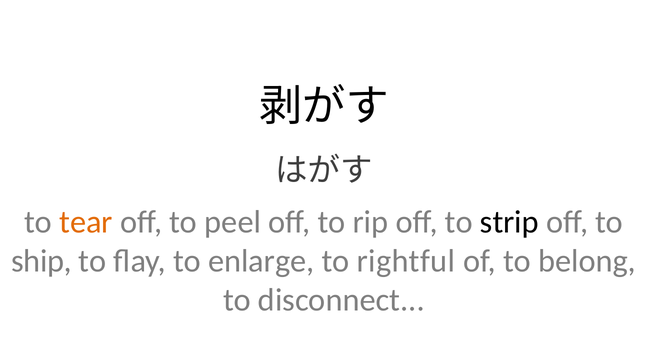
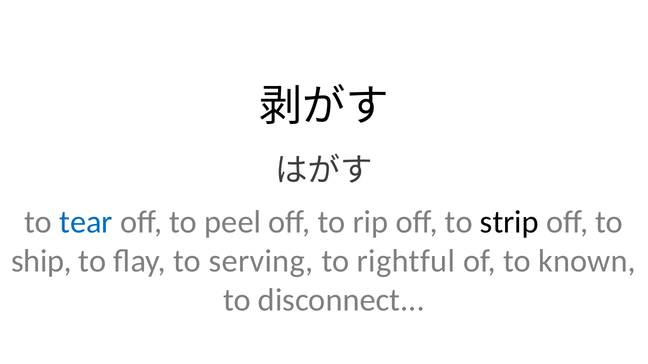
tear colour: orange -> blue (86, 223)
enlarge: enlarge -> serving (261, 261)
belong: belong -> known (587, 261)
